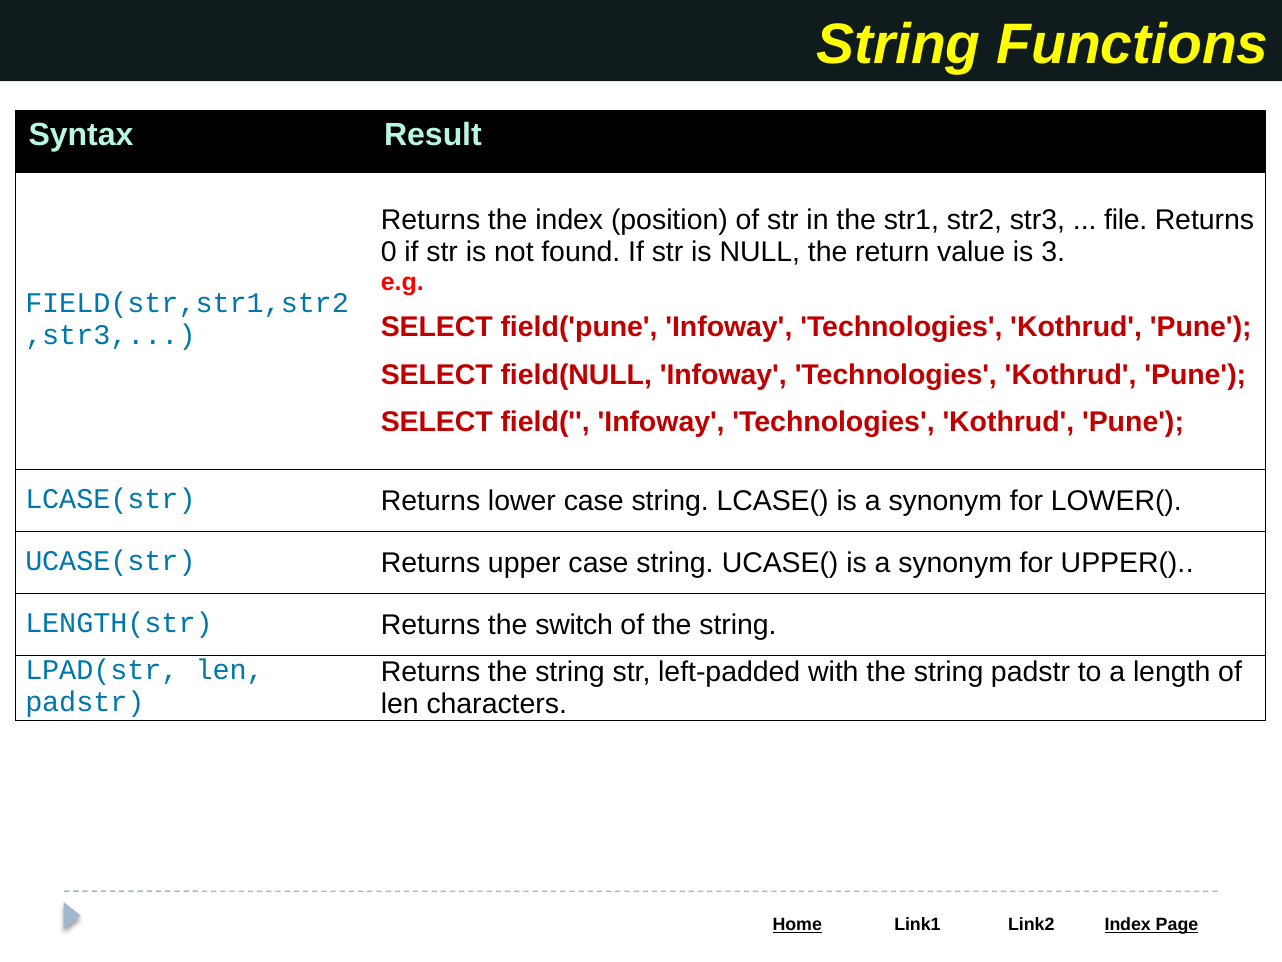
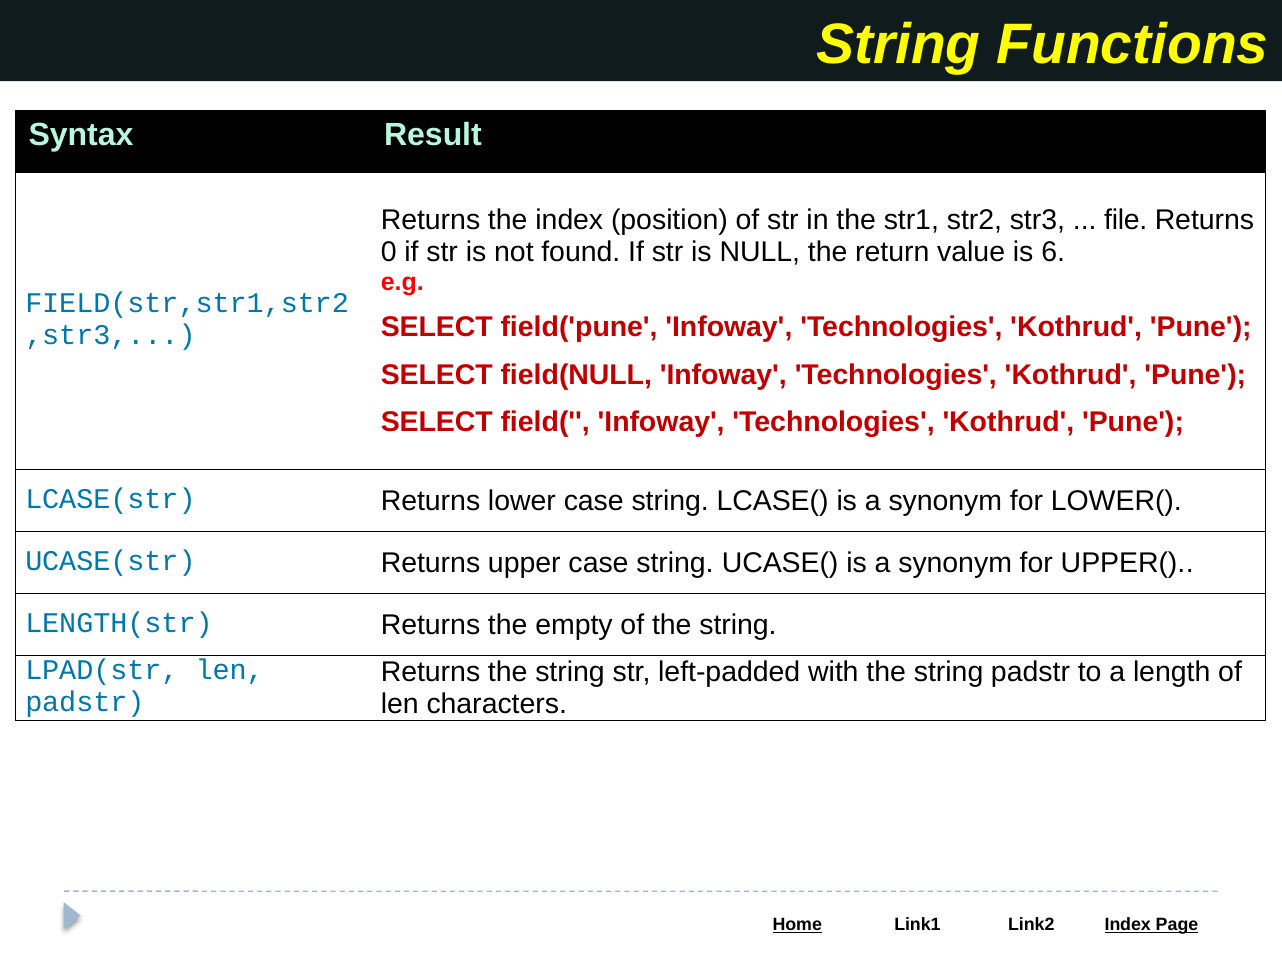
3: 3 -> 6 (1053, 252)
switch: switch -> empty (574, 625)
